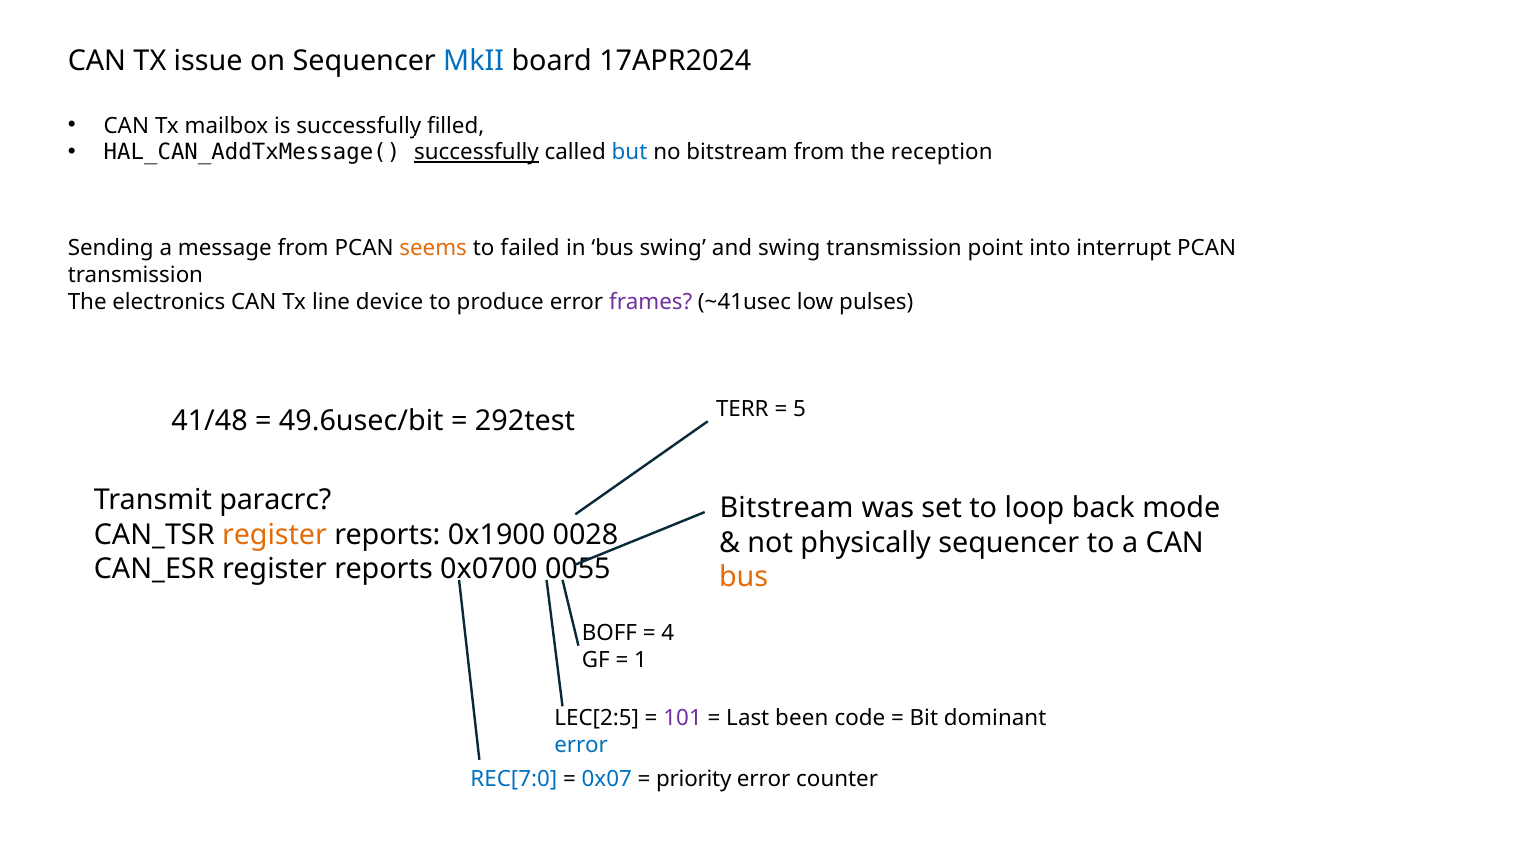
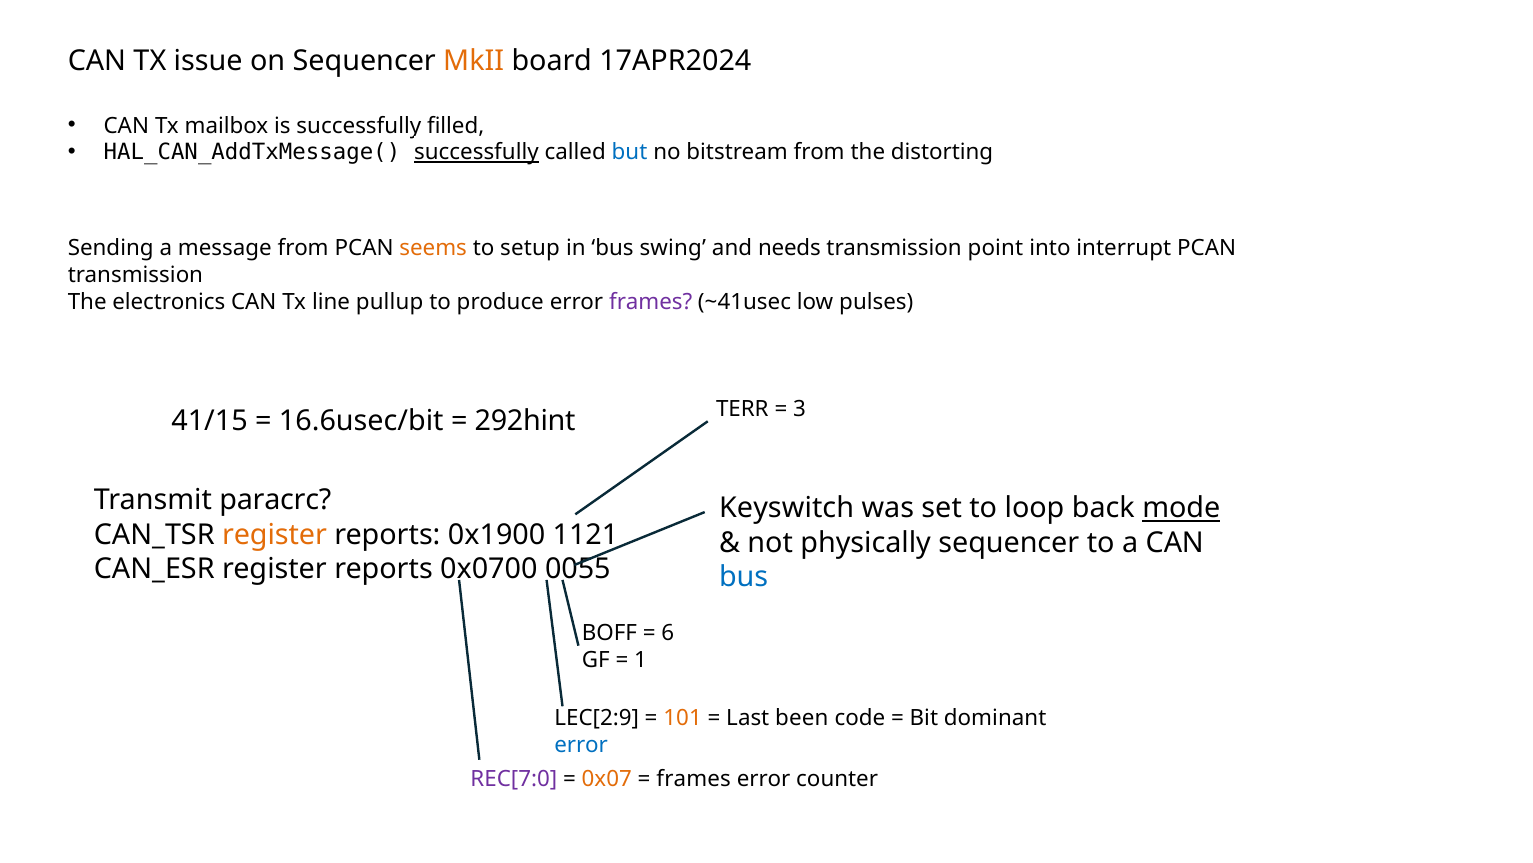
MkII colour: blue -> orange (474, 61)
reception: reception -> distorting (942, 152)
failed: failed -> setup (530, 248)
and swing: swing -> needs (789, 248)
device: device -> pullup (390, 302)
5: 5 -> 3 (800, 409)
41/48: 41/48 -> 41/15 (210, 421)
49.6usec/bit: 49.6usec/bit -> 16.6usec/bit (361, 421)
292test: 292test -> 292hint (525, 421)
Bitstream: Bitstream -> Keyswitch (787, 508)
mode underline: none -> present (1181, 508)
0028: 0028 -> 1121 (586, 534)
bus colour: orange -> blue (744, 577)
4: 4 -> 6 (668, 633)
LEC[2:5: LEC[2:5 -> LEC[2:9 (597, 718)
101 colour: purple -> orange (683, 718)
REC[7:0 colour: blue -> purple (514, 778)
0x07 colour: blue -> orange (607, 778)
priority: priority -> frames (694, 778)
